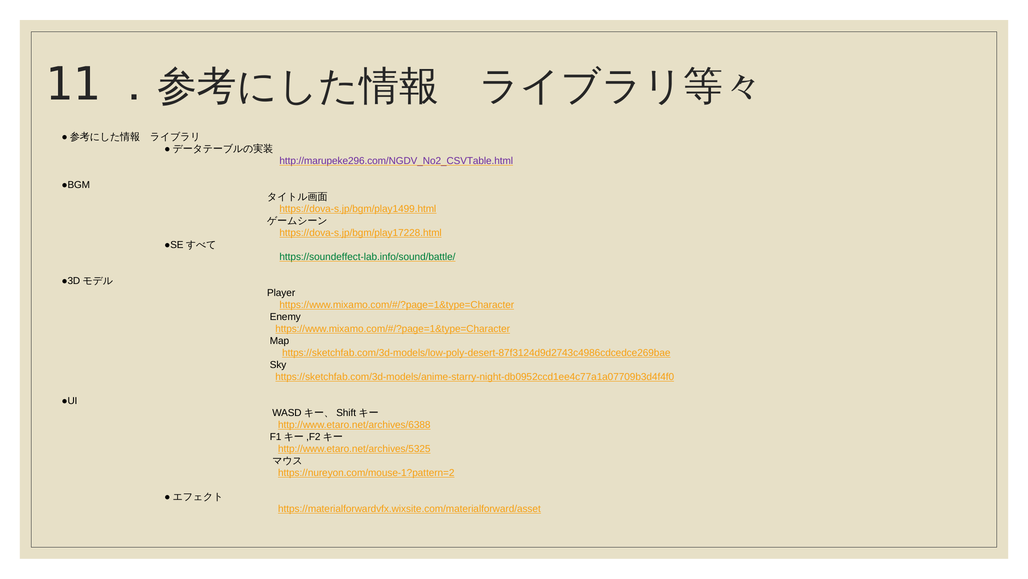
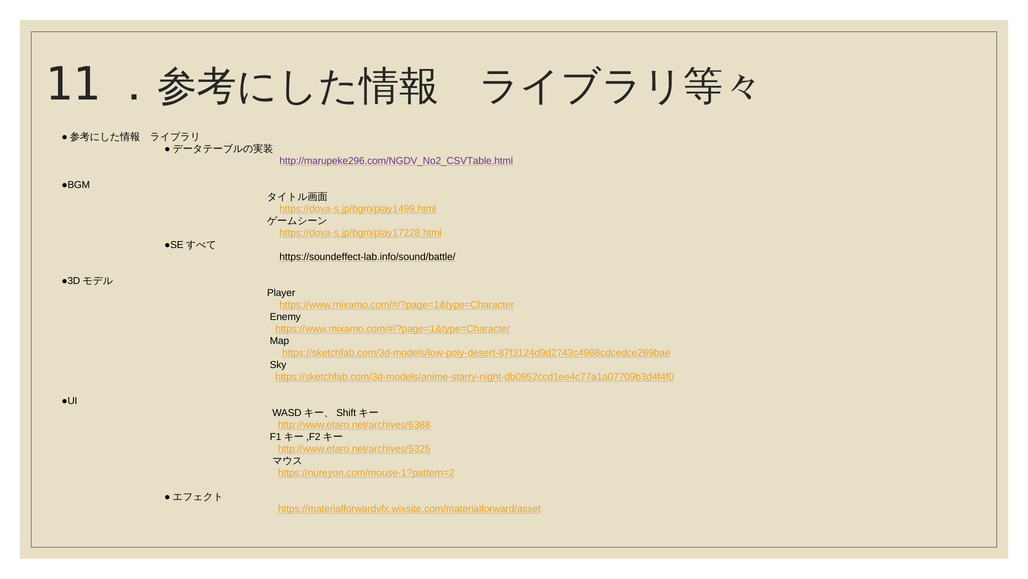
https://soundeffect-lab.info/sound/battle/ colour: green -> black (367, 257)
